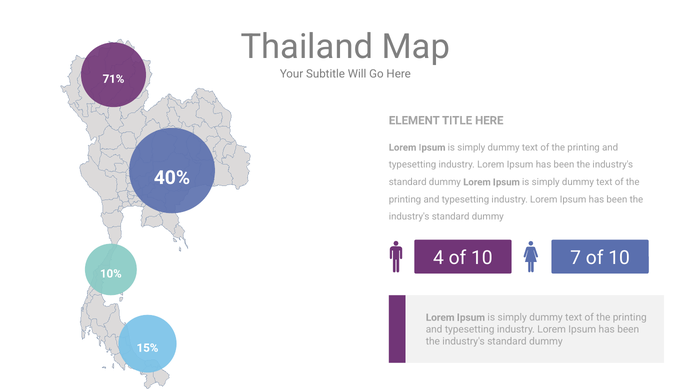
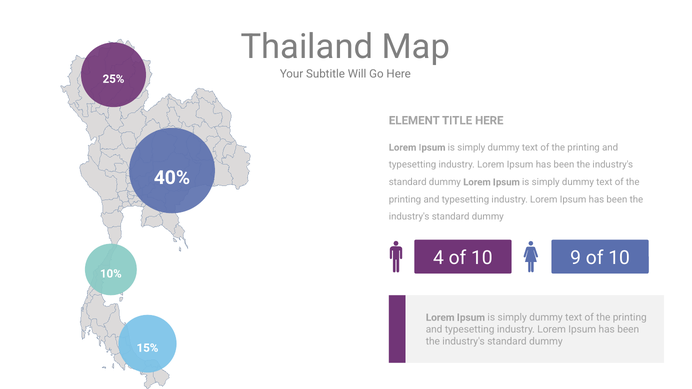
71%: 71% -> 25% (113, 79)
7: 7 -> 9 (576, 258)
